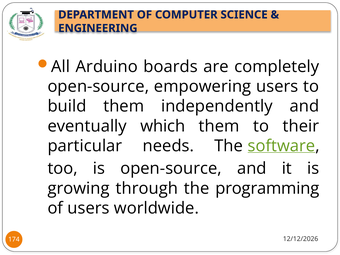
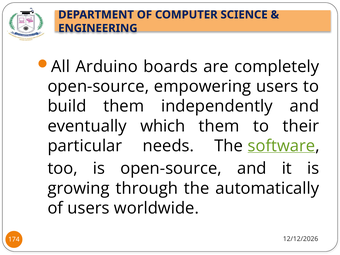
programming: programming -> automatically (267, 188)
